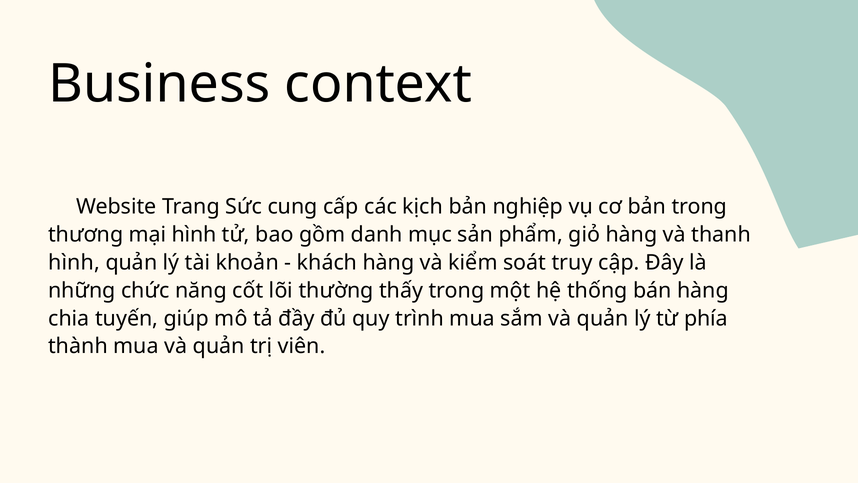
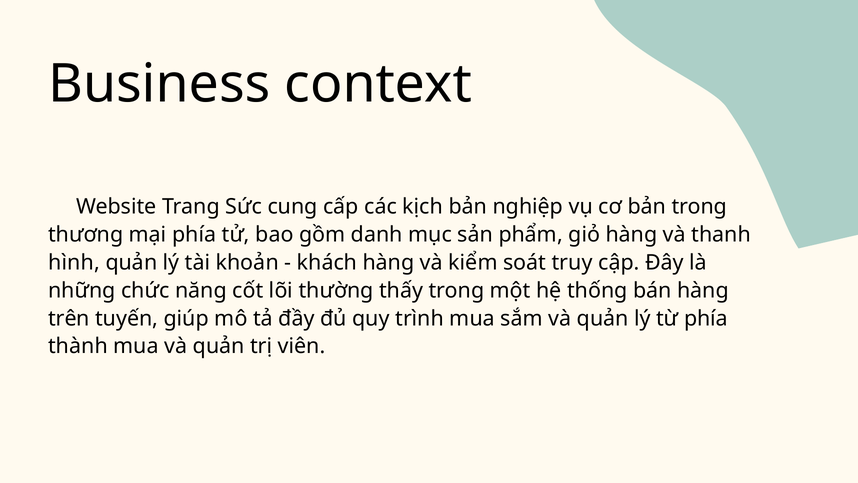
mại hình: hình -> phía (194, 235)
chia: chia -> trên (69, 318)
